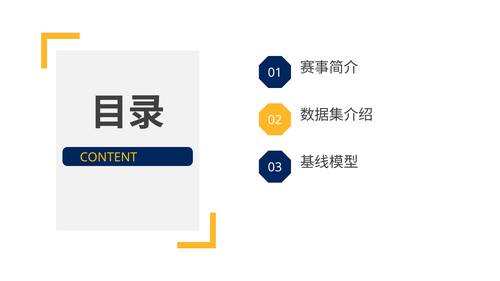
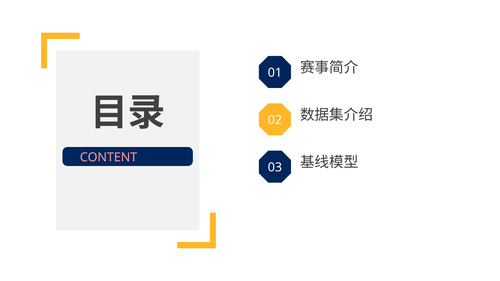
CONTENT colour: yellow -> pink (109, 157)
